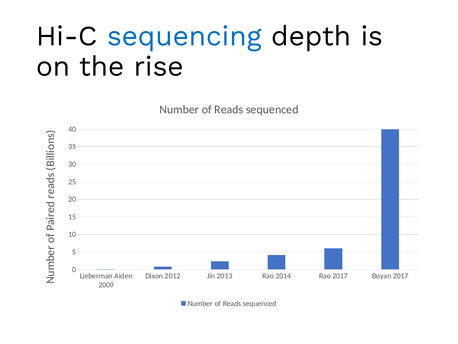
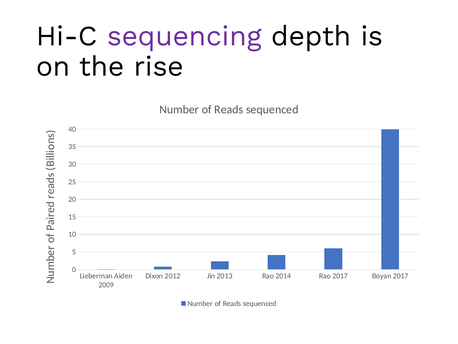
sequencing colour: blue -> purple (184, 36)
